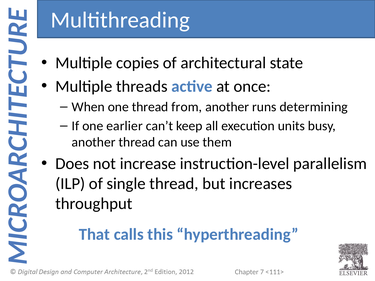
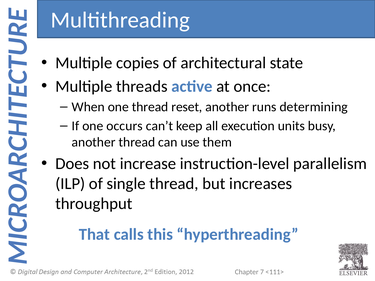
from: from -> reset (187, 107)
earlier: earlier -> occurs (125, 126)
